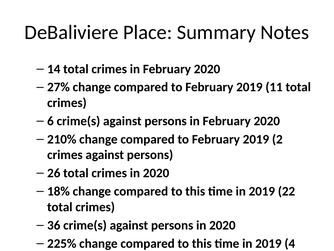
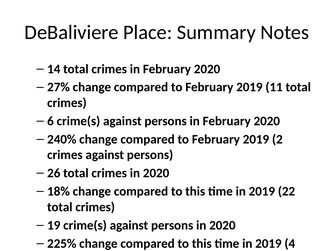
210%: 210% -> 240% (62, 139)
36: 36 -> 19 (54, 225)
